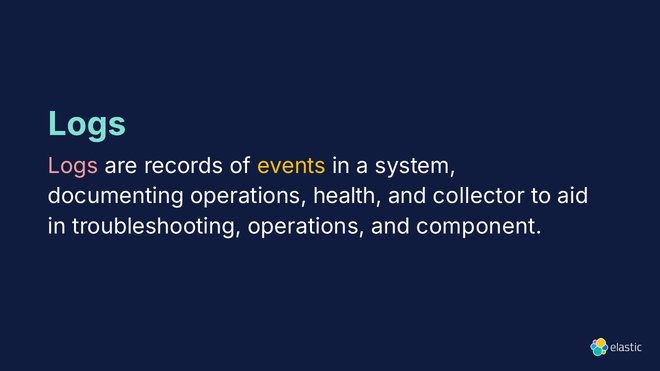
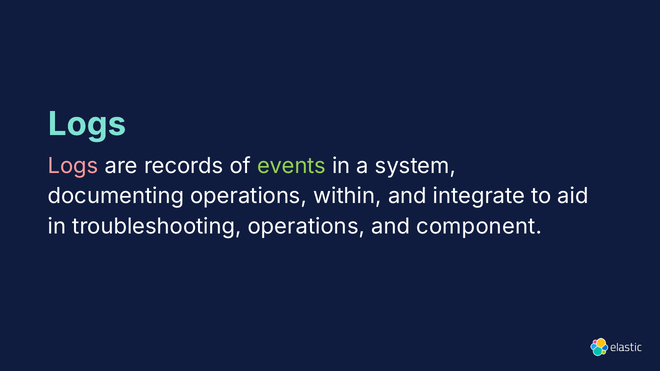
events colour: yellow -> light green (292, 166)
health: health -> within (347, 196)
collector: collector -> integrate (479, 196)
